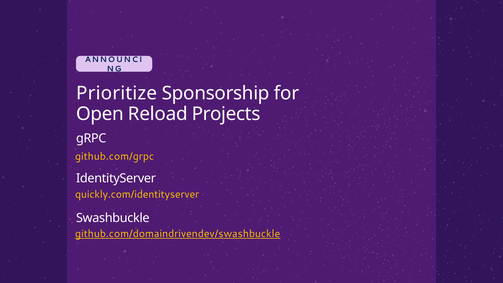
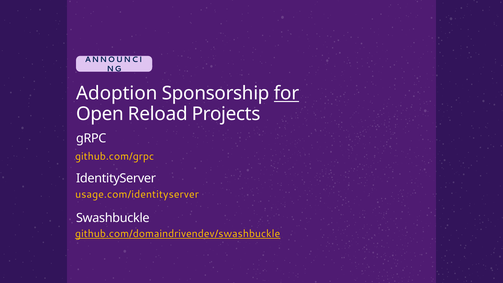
Prioritize: Prioritize -> Adoption (117, 93)
for underline: none -> present (287, 93)
quickly.com/identityserver: quickly.com/identityserver -> usage.com/identityserver (137, 194)
